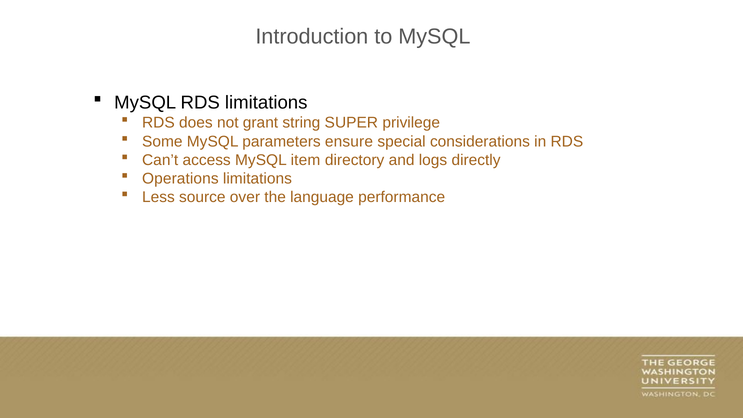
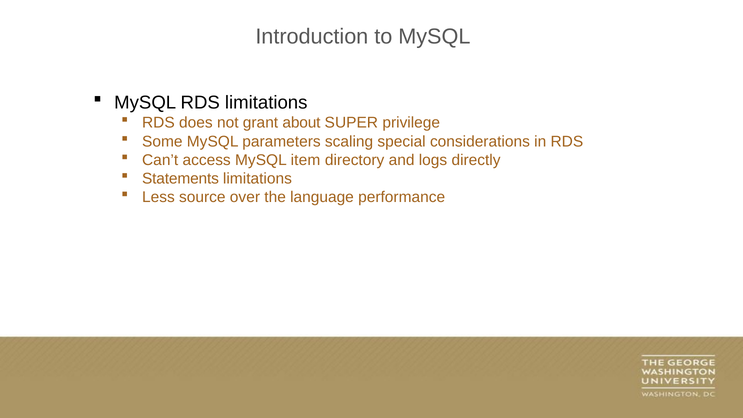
string: string -> about (301, 123)
ensure: ensure -> scaling (349, 141)
Operations: Operations -> Statements (180, 179)
